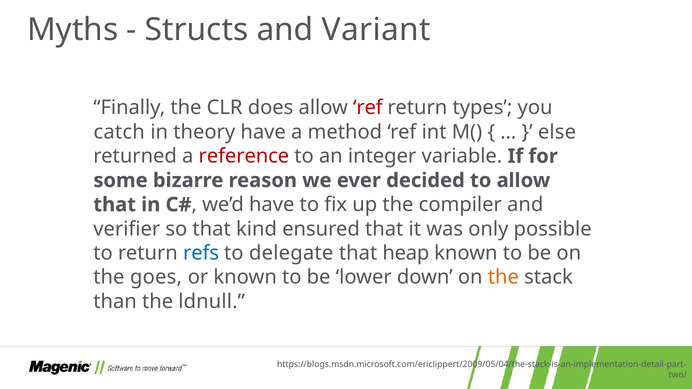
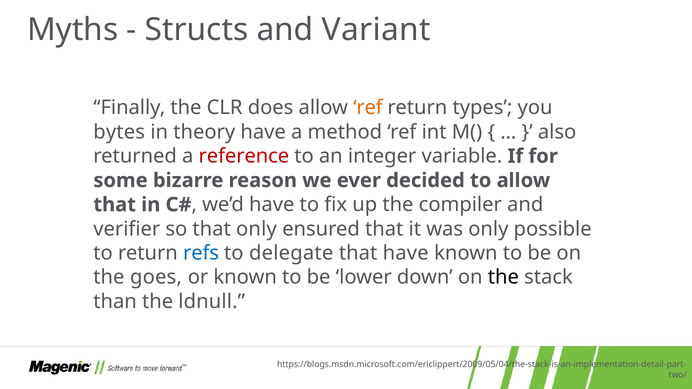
ref colour: red -> orange (368, 108)
catch: catch -> bytes (119, 132)
else: else -> also (557, 132)
that kind: kind -> only (256, 229)
that heap: heap -> have (406, 253)
the colour: orange -> black (503, 277)
